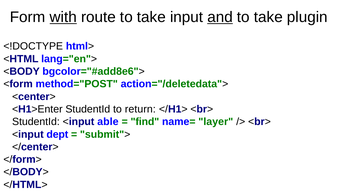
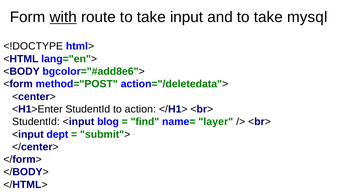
and underline: present -> none (220, 17)
plugin: plugin -> mysql (307, 17)
return: return -> action (140, 109)
able: able -> blog (108, 122)
